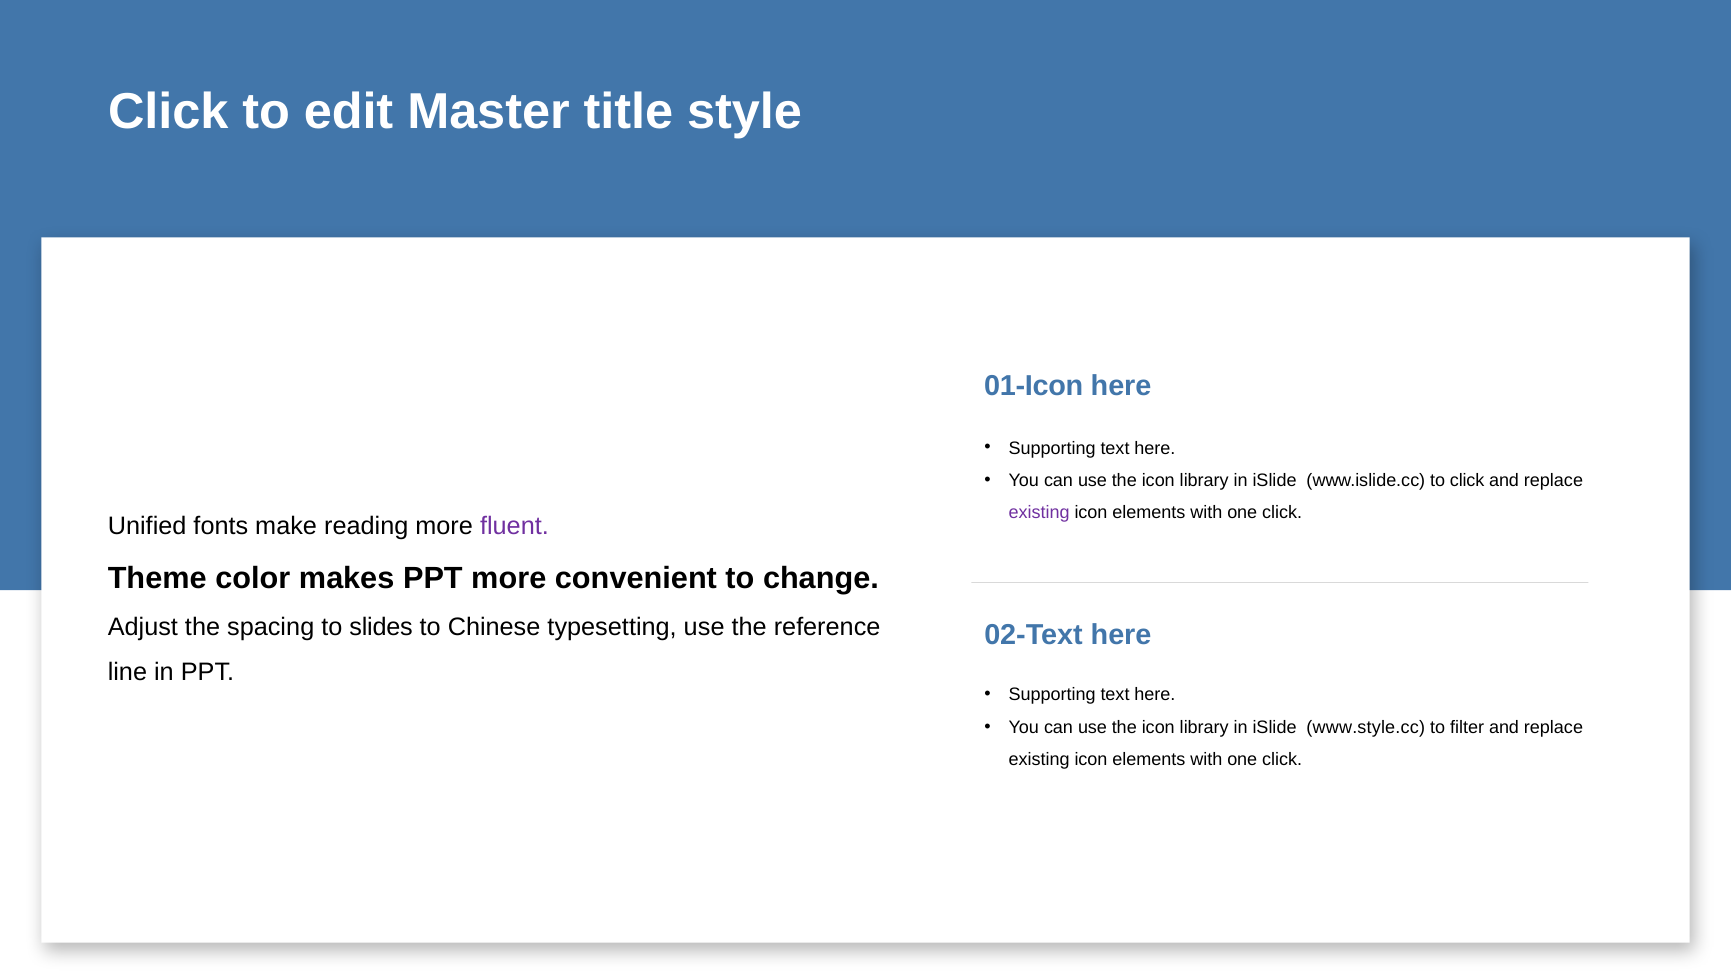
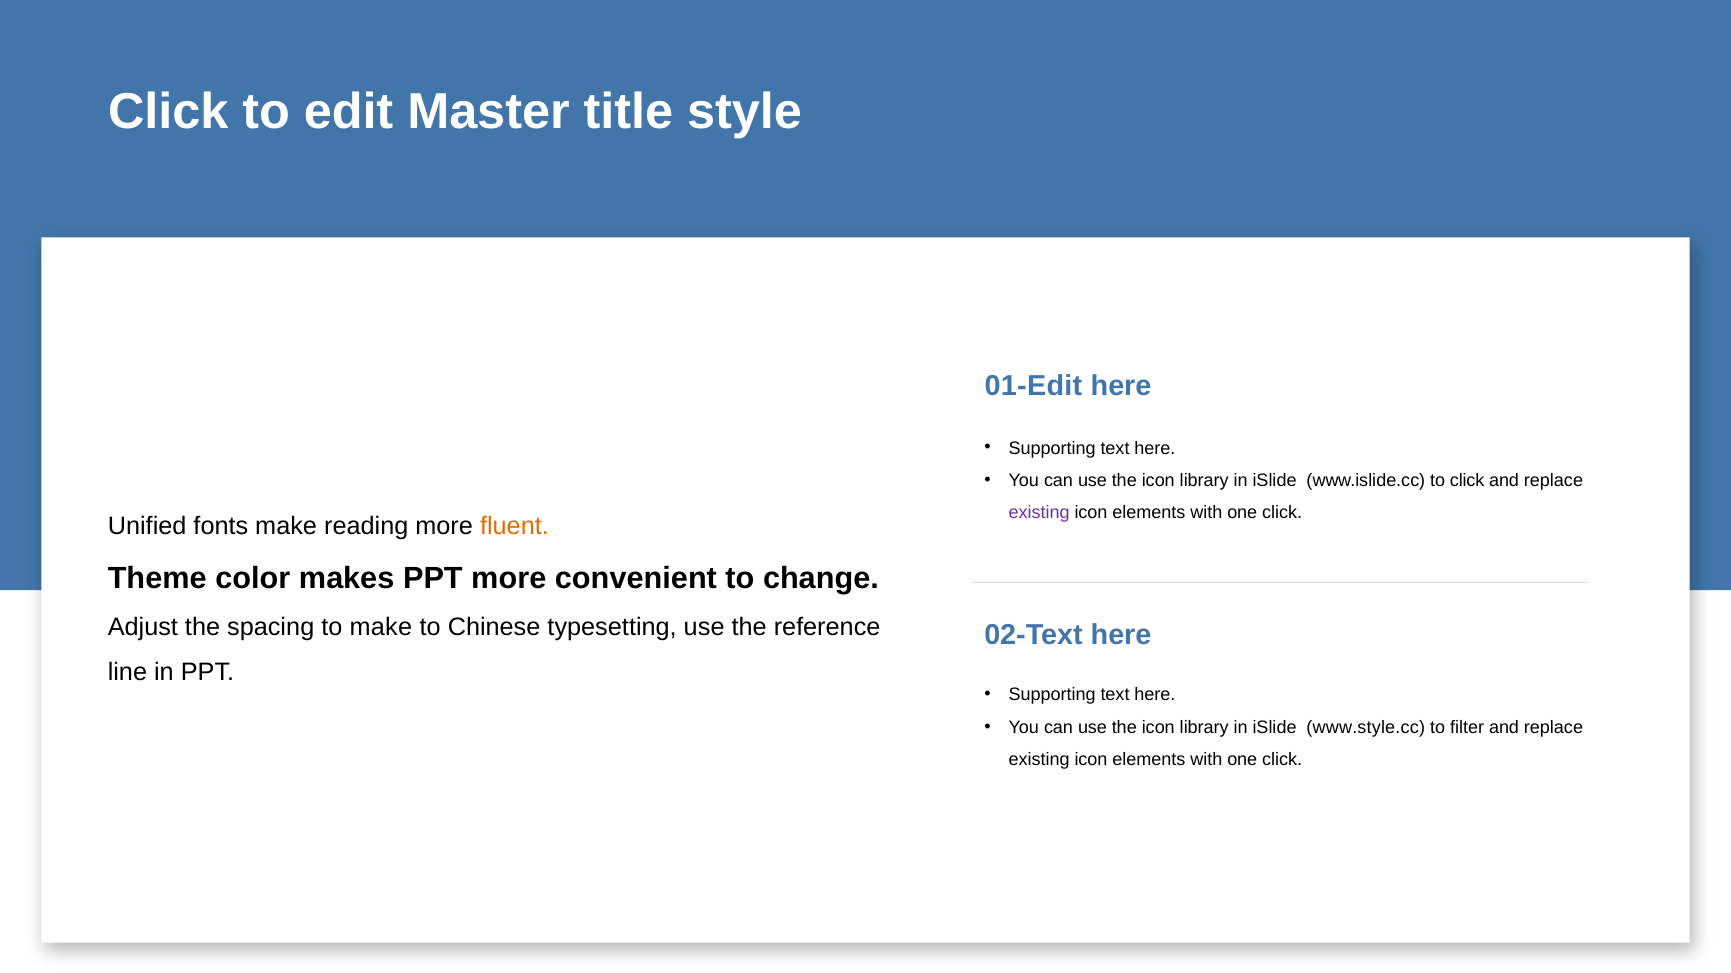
01-Icon: 01-Icon -> 01-Edit (1033, 386)
fluent colour: purple -> orange (514, 527)
to slides: slides -> make (381, 627)
